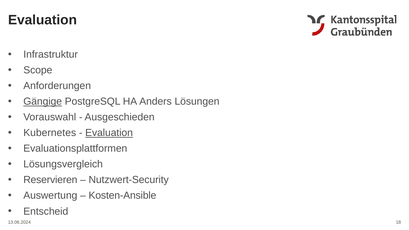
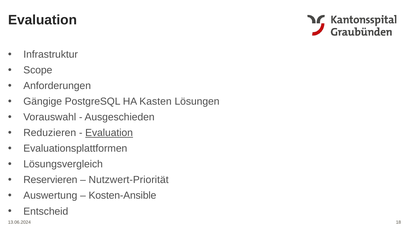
Gängige underline: present -> none (43, 102)
Anders: Anders -> Kasten (156, 102)
Kubernetes: Kubernetes -> Reduzieren (50, 133)
Nutzwert-Security: Nutzwert-Security -> Nutzwert-Priorität (129, 180)
